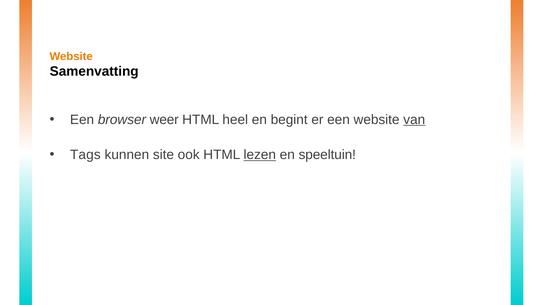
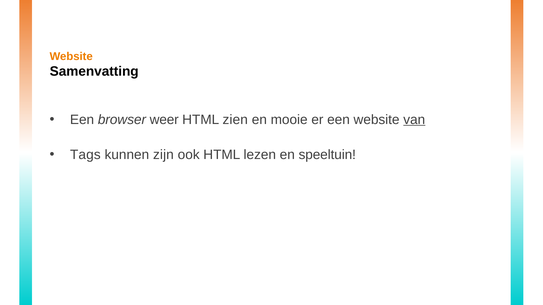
heel: heel -> zien (235, 120)
begint: begint -> mooie (289, 120)
site: site -> zijn (163, 155)
lezen underline: present -> none (260, 155)
